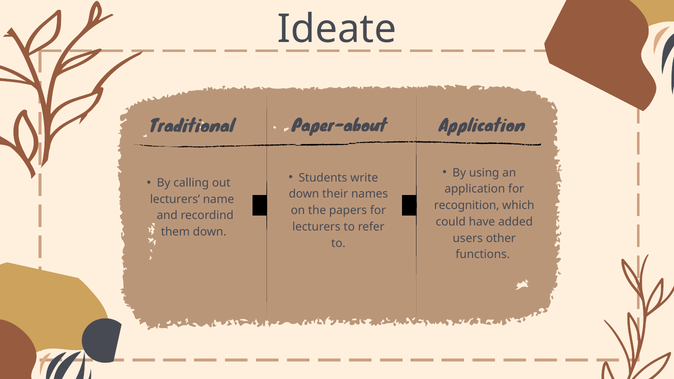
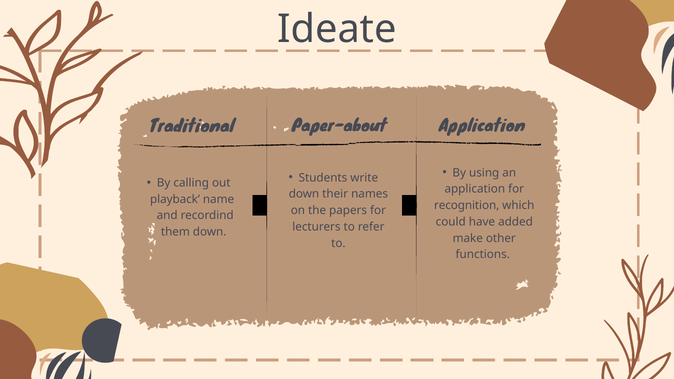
lecturers: lecturers -> playback (175, 199)
users: users -> make (468, 238)
